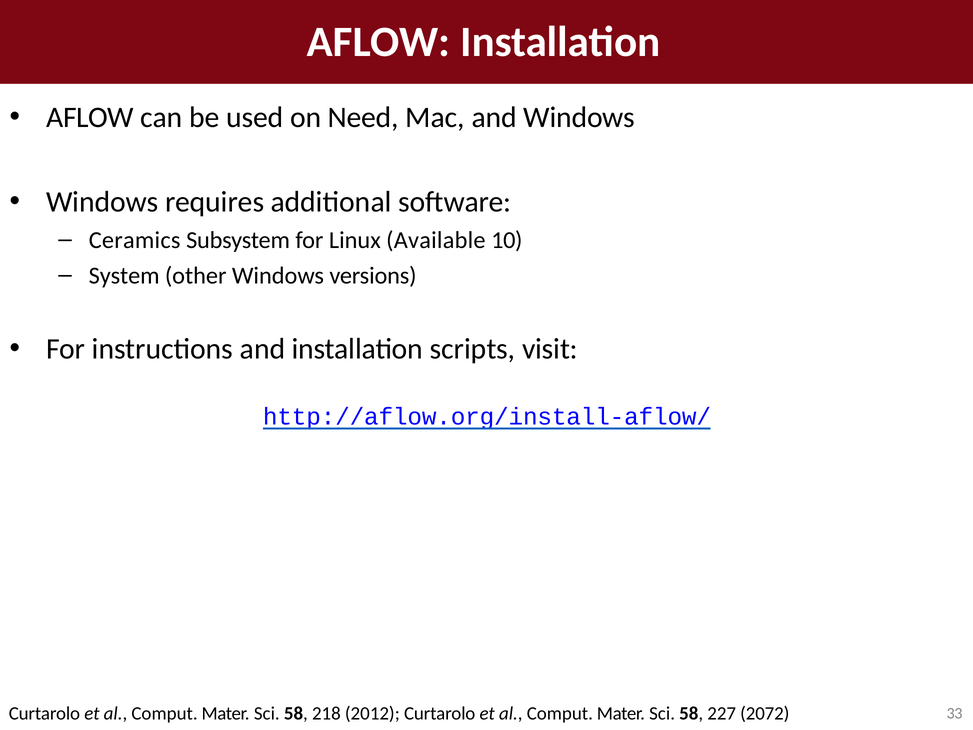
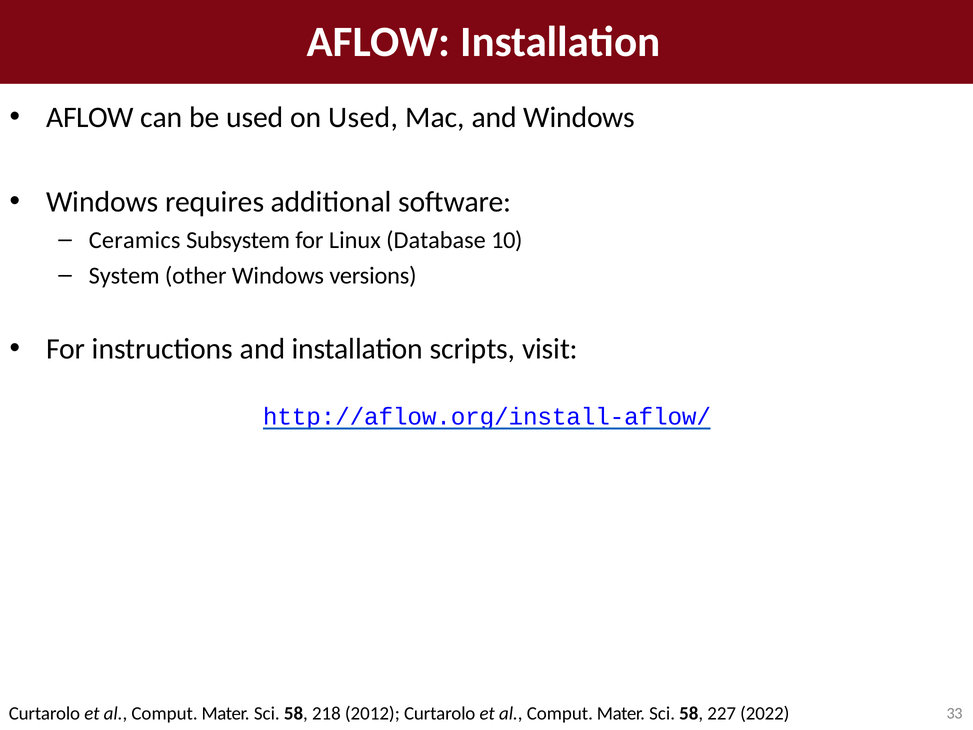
on Need: Need -> Used (363, 117)
Available: Available -> Database (436, 240)
2072: 2072 -> 2022 (765, 713)
